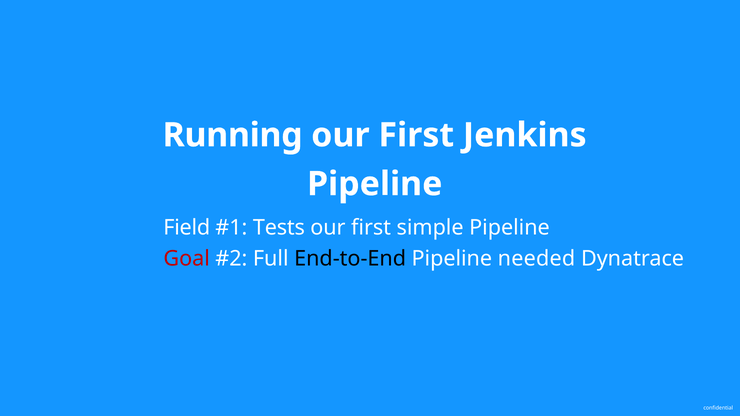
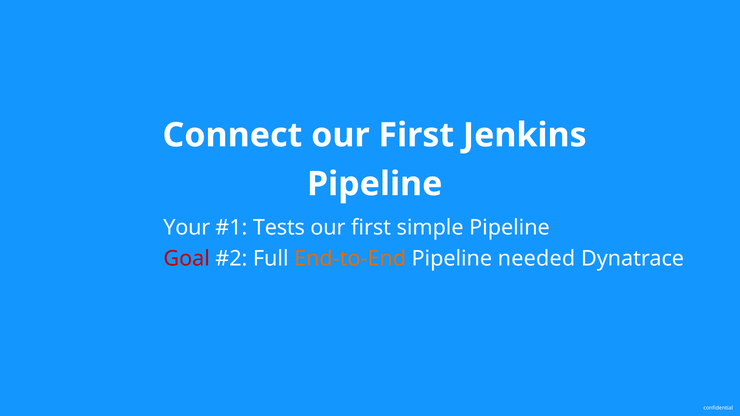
Running: Running -> Connect (232, 135)
Field: Field -> Your (187, 228)
End-to-End colour: black -> orange (350, 259)
